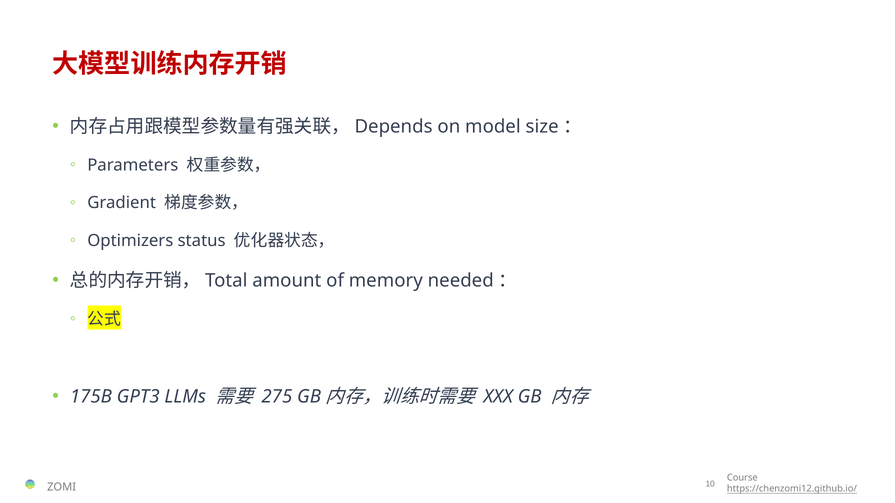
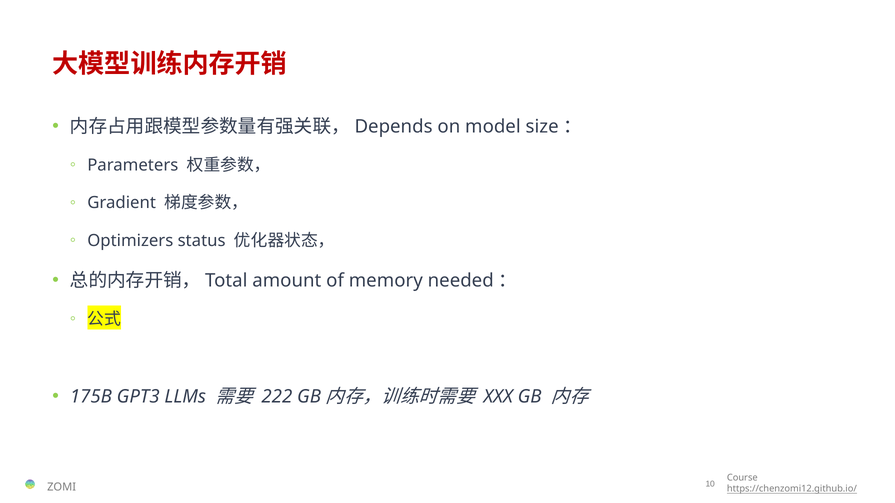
275: 275 -> 222 (277, 397)
